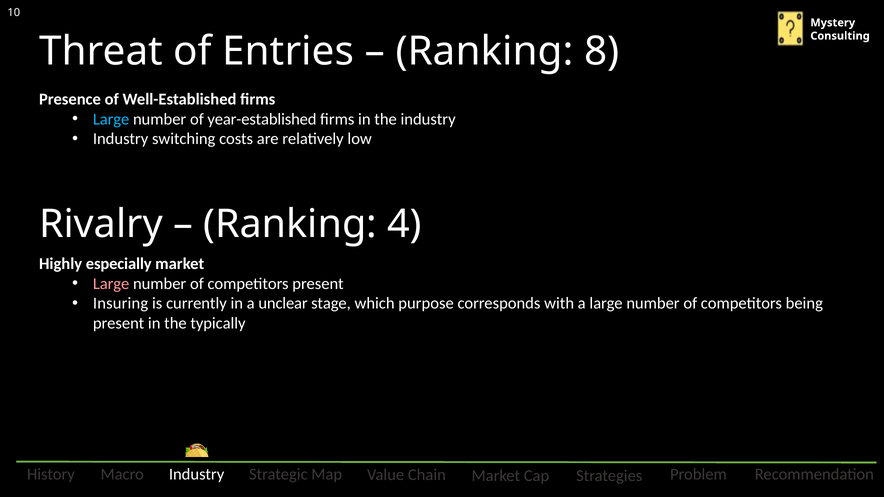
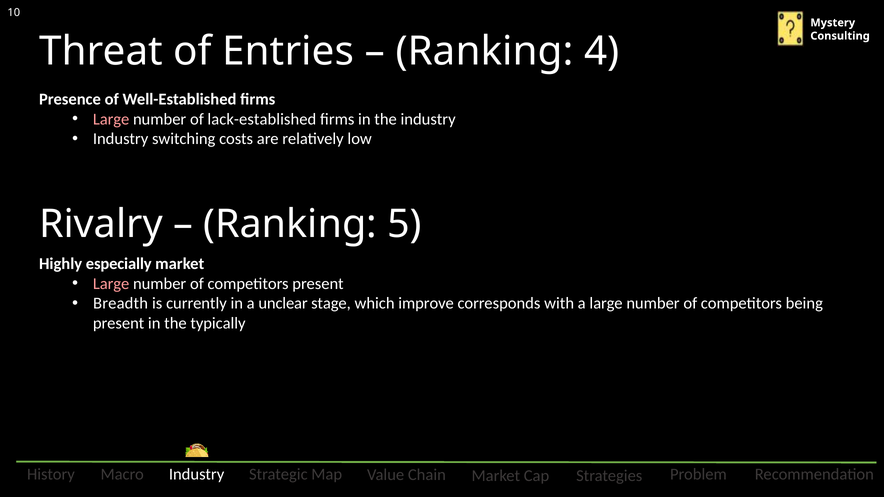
8: 8 -> 4 (602, 51)
Large colour: light blue -> pink (111, 119)
year-established: year-established -> lack-established (262, 119)
4: 4 -> 5 (404, 224)
Insuring: Insuring -> Breadth (121, 304)
purpose: purpose -> improve (426, 304)
